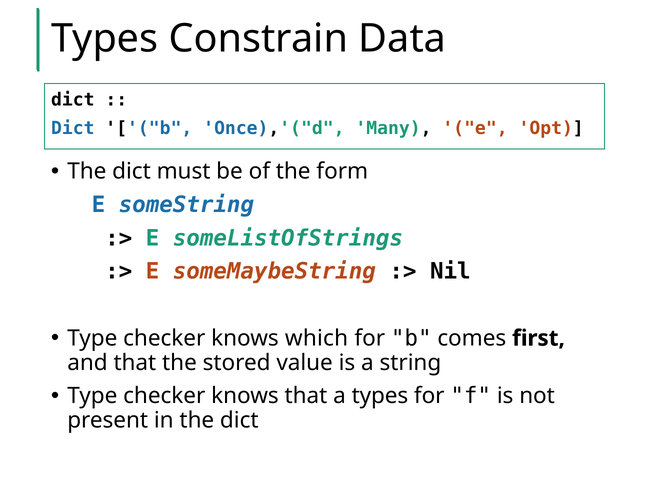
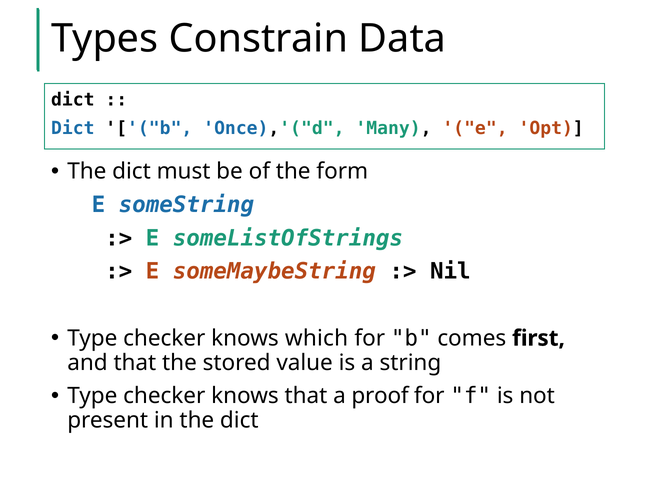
a types: types -> proof (380, 396)
